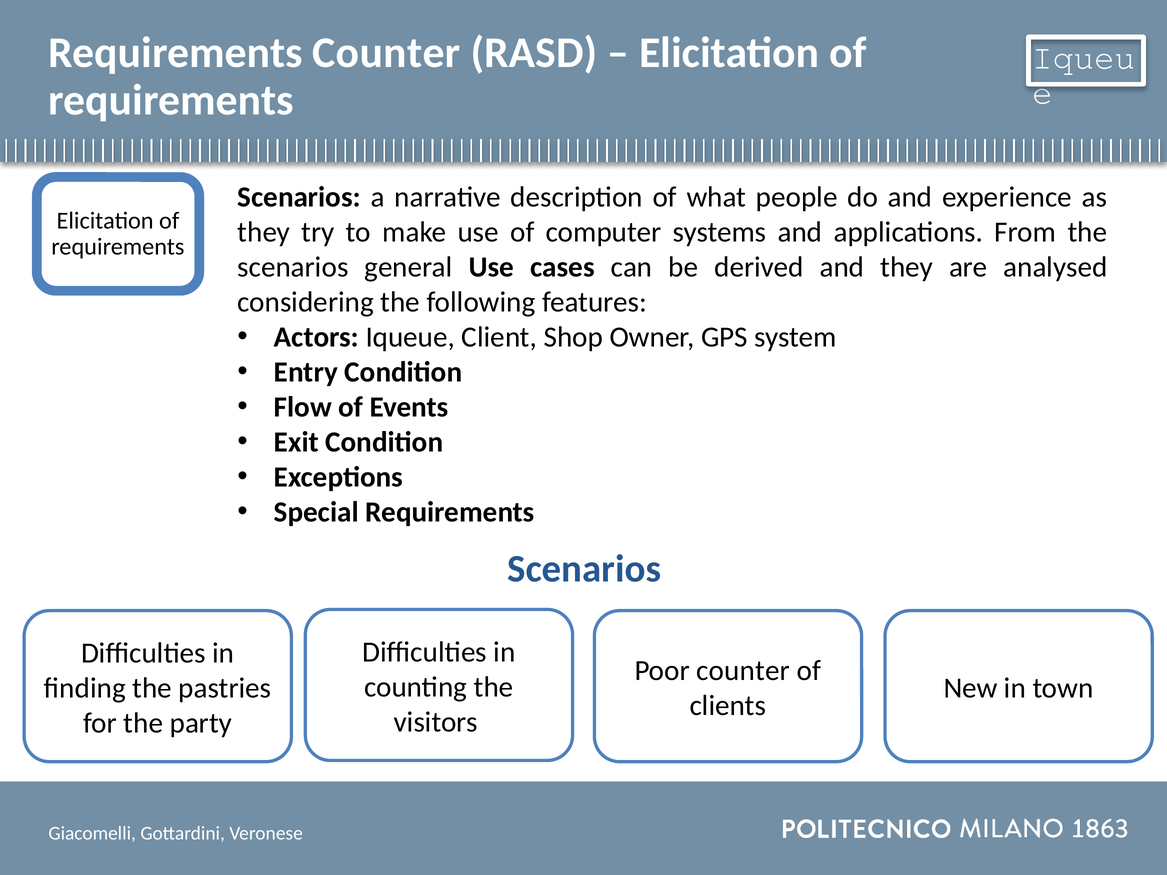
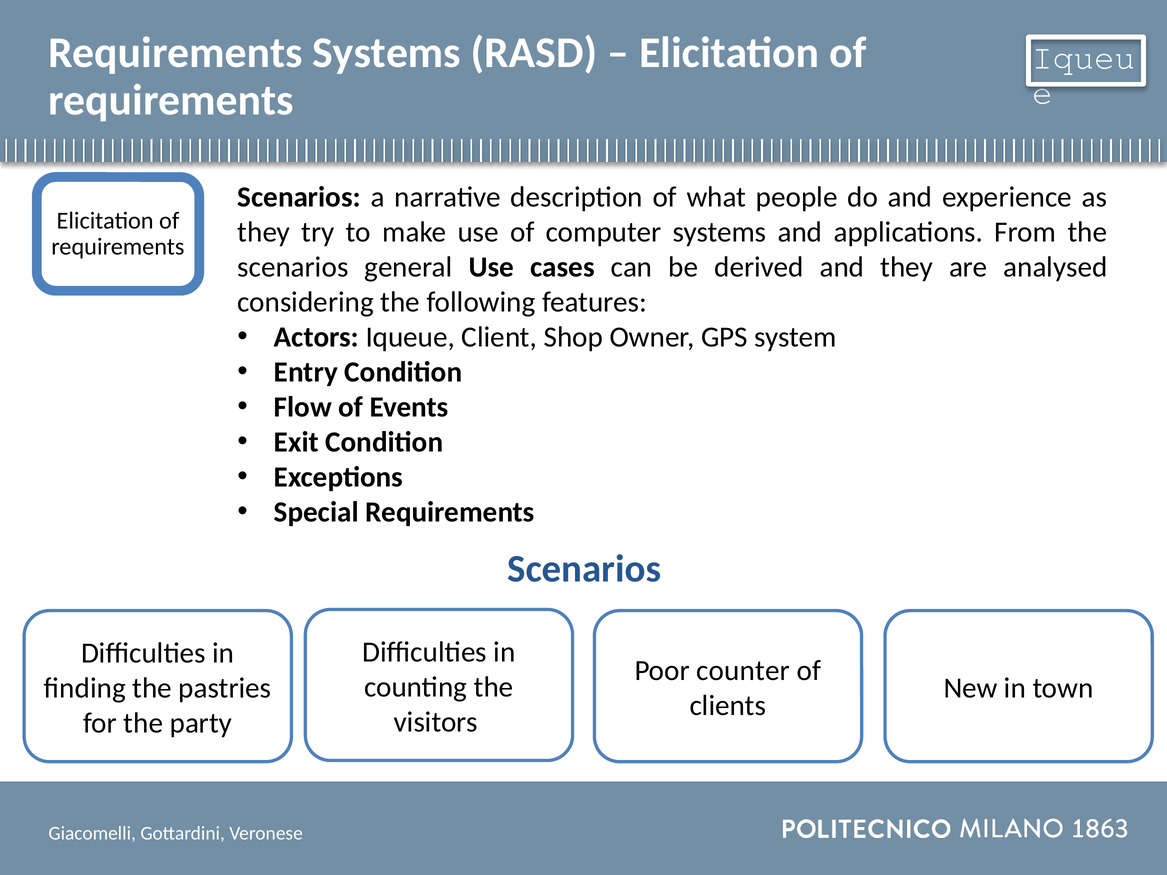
Requirements Counter: Counter -> Systems (387, 53)
